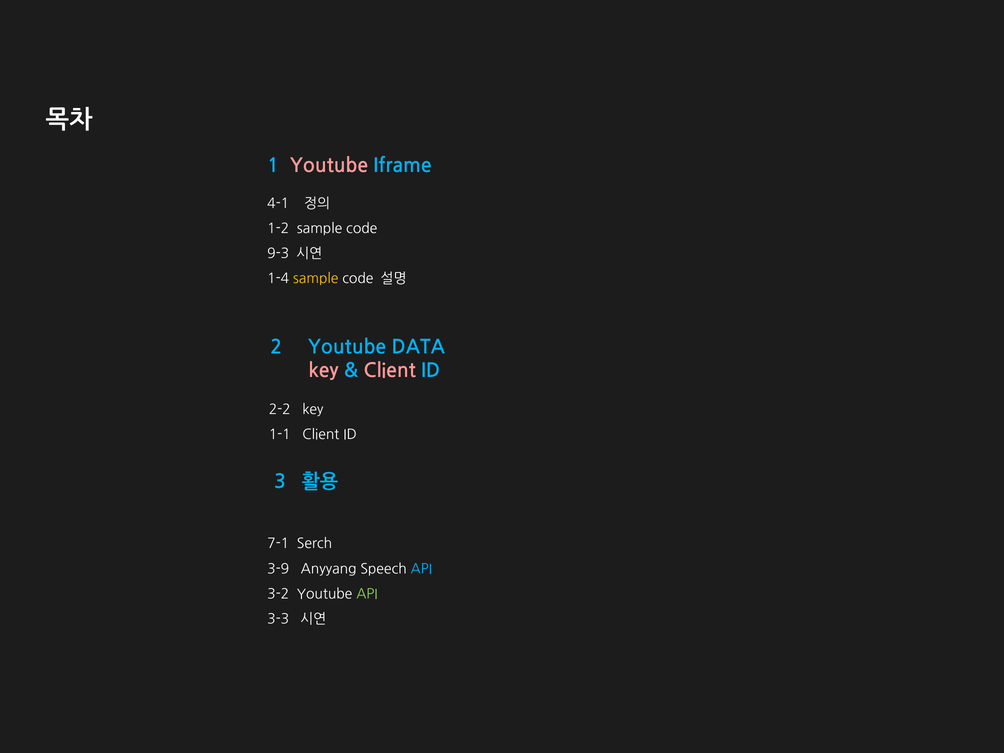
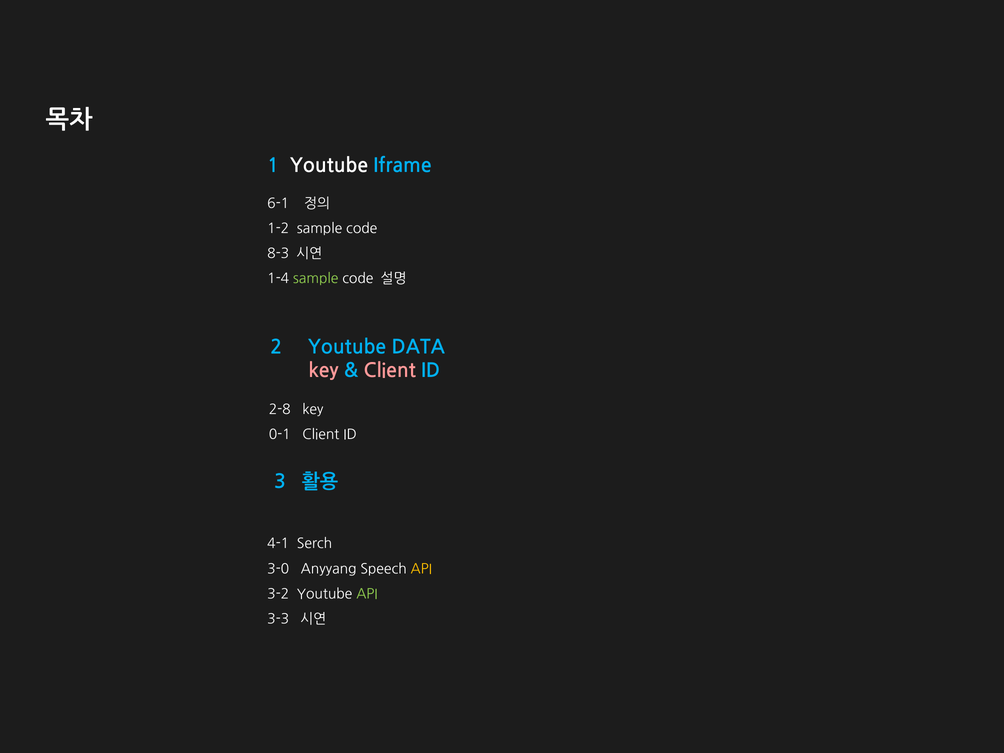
Youtube colour: pink -> white (329, 166)
4-1: 4-1 -> 6-1 (278, 203)
9-3: 9-3 -> 8-3 (278, 254)
sample colour: yellow -> light green (316, 279)
2-2: 2-2 -> 2-8 (280, 409)
1-1: 1-1 -> 0-1 (280, 435)
7-1: 7-1 -> 4-1 (278, 544)
3-9: 3-9 -> 3-0 (278, 569)
API colour: light blue -> yellow (421, 569)
